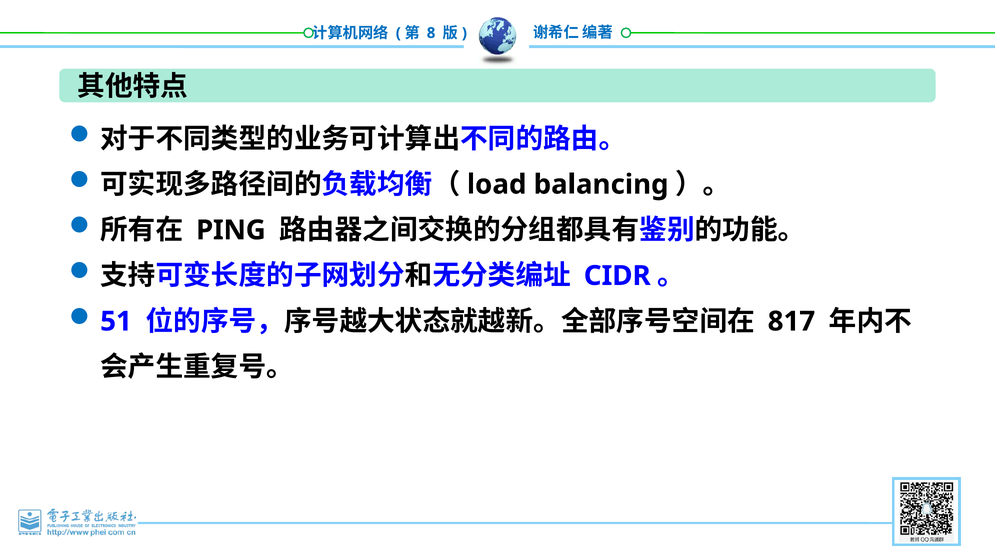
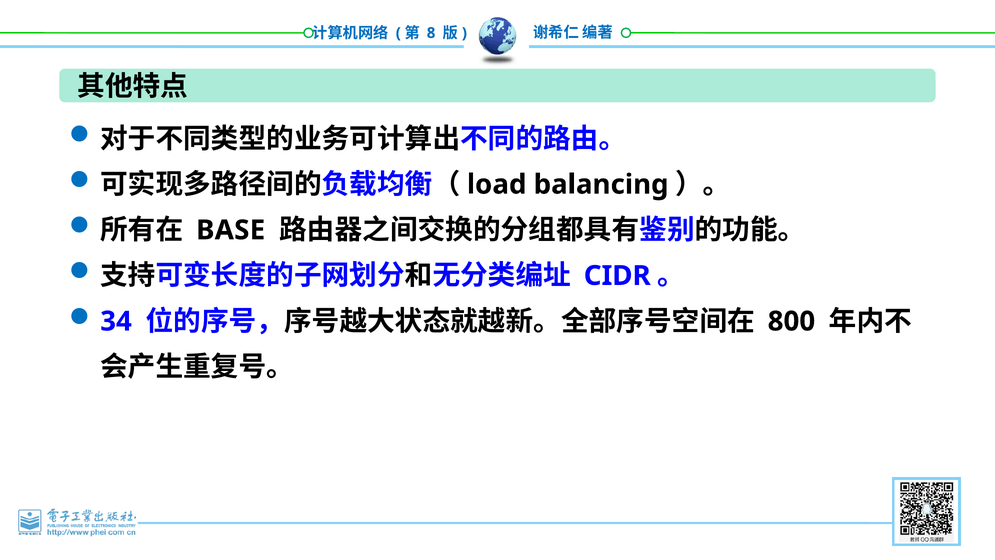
PING: PING -> BASE (231, 230)
51: 51 -> 34 (116, 321)
817: 817 -> 800 (791, 321)
